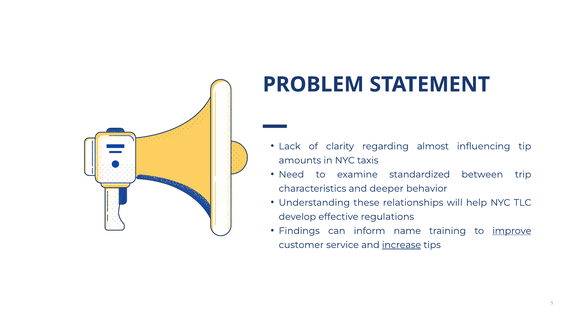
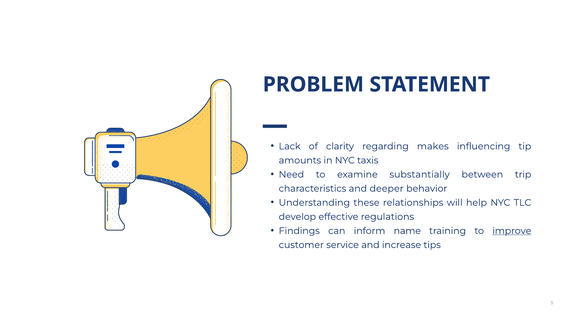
almost: almost -> makes (433, 146)
standardized: standardized -> substantially (420, 174)
increase underline: present -> none (402, 245)
